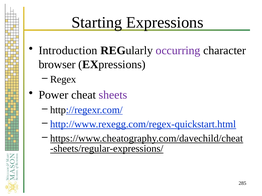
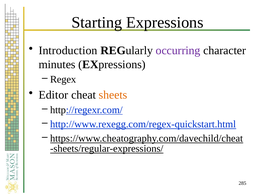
browser: browser -> minutes (57, 65)
Power: Power -> Editor (53, 95)
sheets colour: purple -> orange (113, 95)
